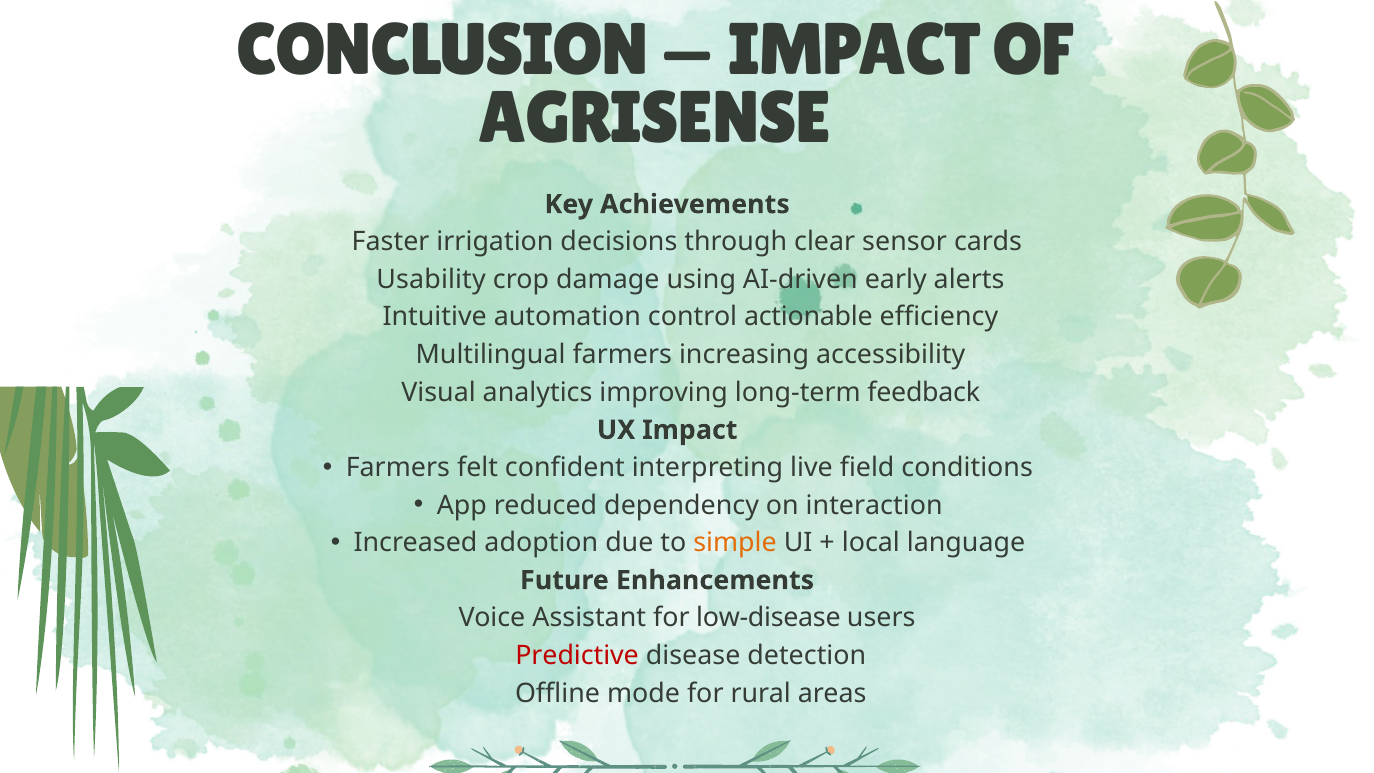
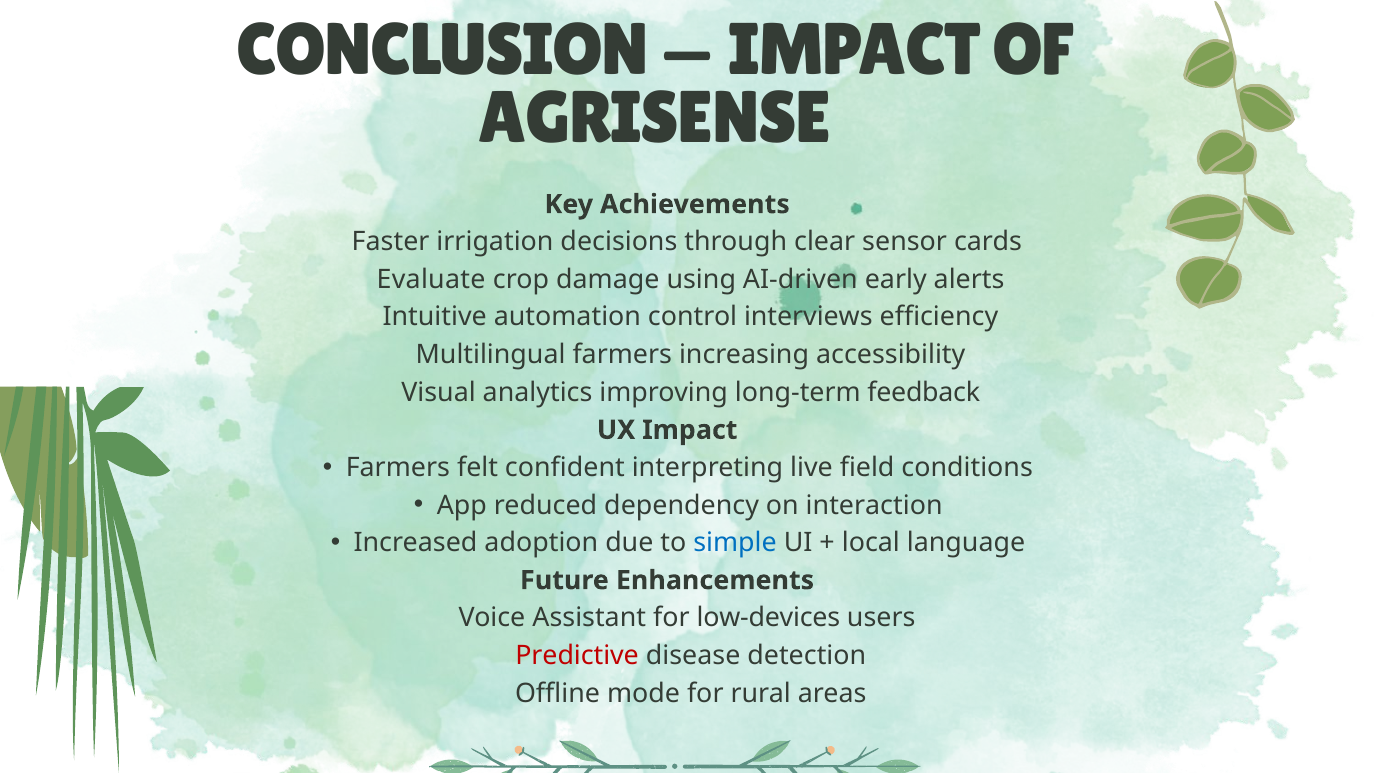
Usability: Usability -> Evaluate (431, 280)
actionable: actionable -> interviews (808, 317)
simple colour: orange -> blue (735, 543)
low-disease: low-disease -> low-devices (768, 618)
